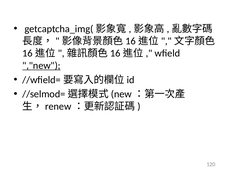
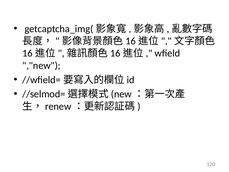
,"new underline: present -> none (41, 65)
